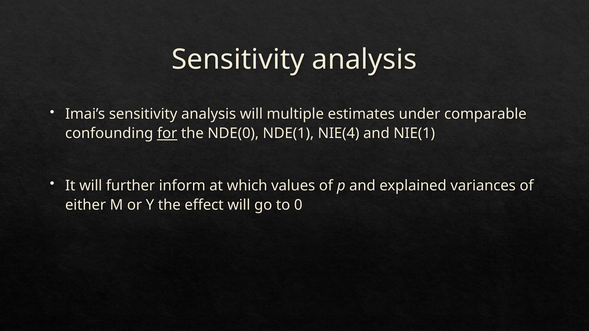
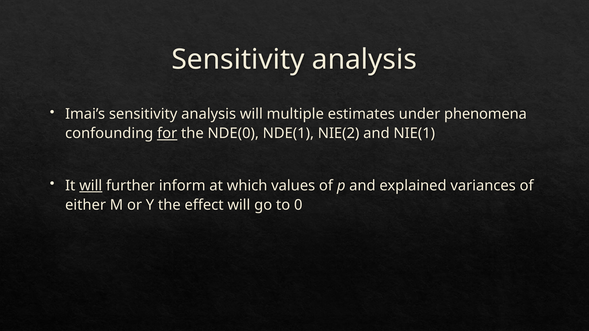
comparable: comparable -> phenomena (485, 114)
NIE(4: NIE(4 -> NIE(2 (339, 134)
will underline: none -> present (91, 186)
